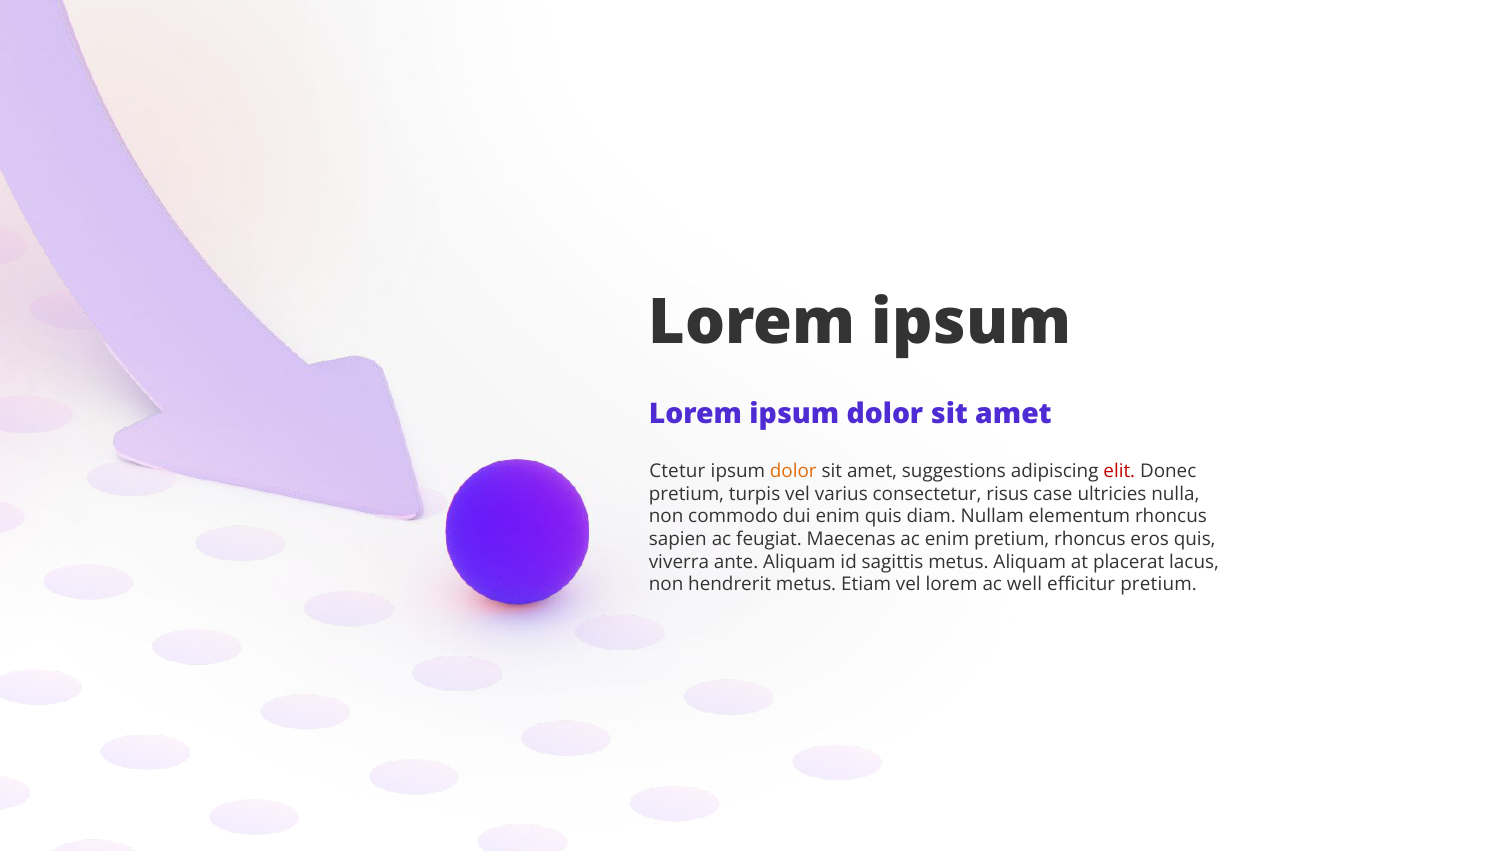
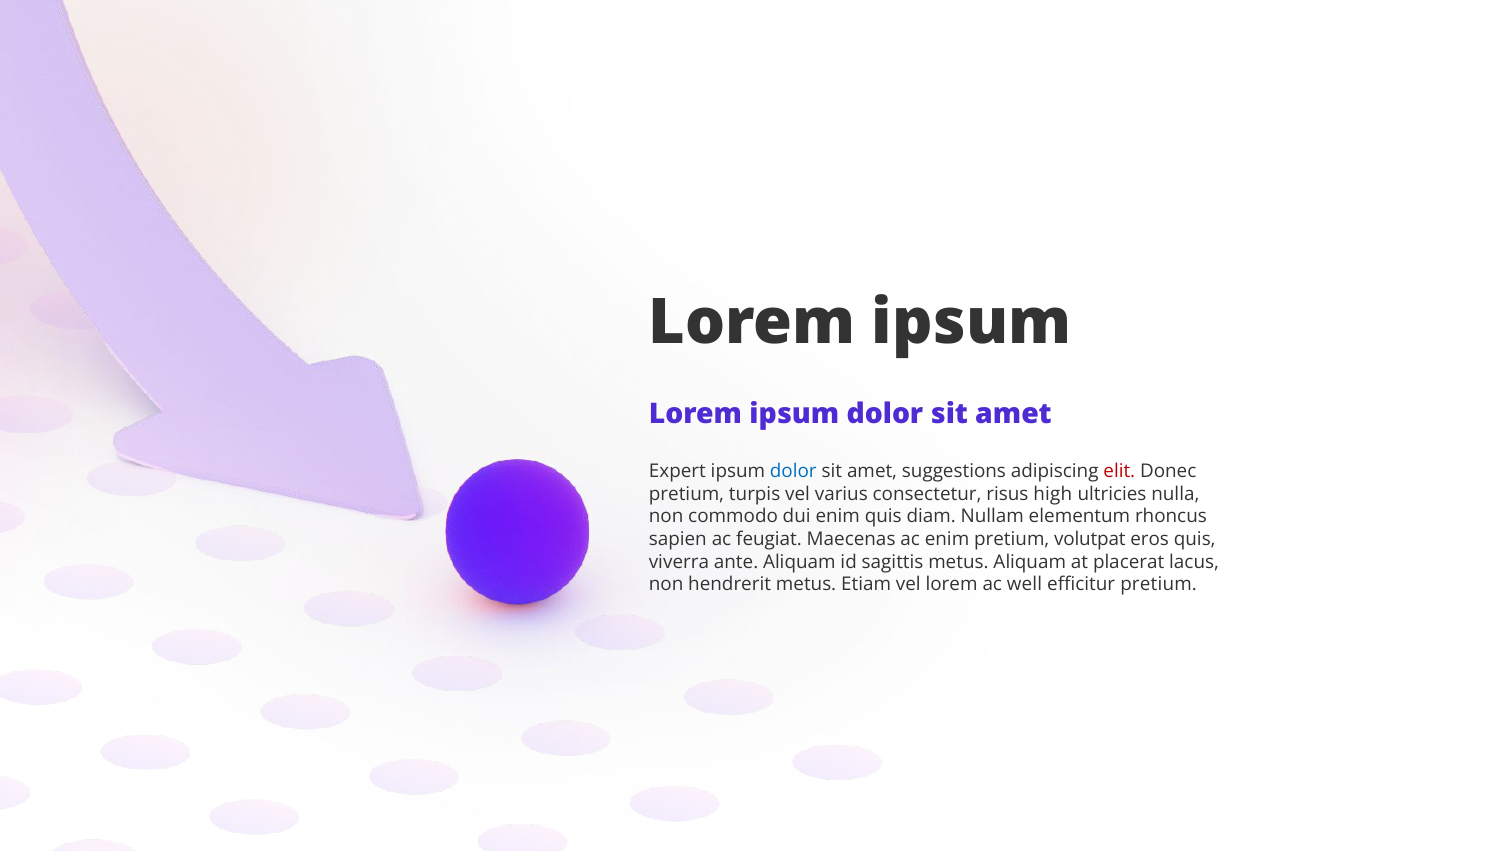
Ctetur: Ctetur -> Expert (677, 471)
dolor colour: orange -> blue (793, 471)
case: case -> high (1053, 494)
pretium rhoncus: rhoncus -> volutpat (1090, 539)
